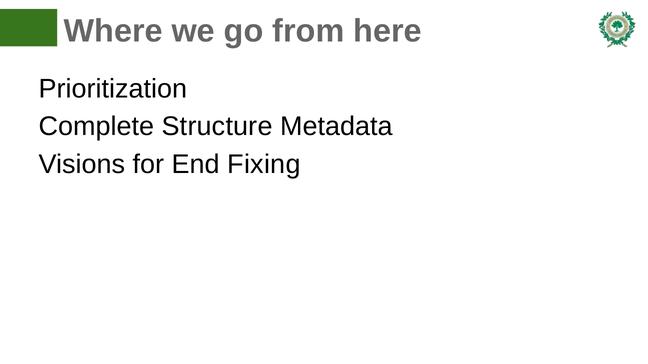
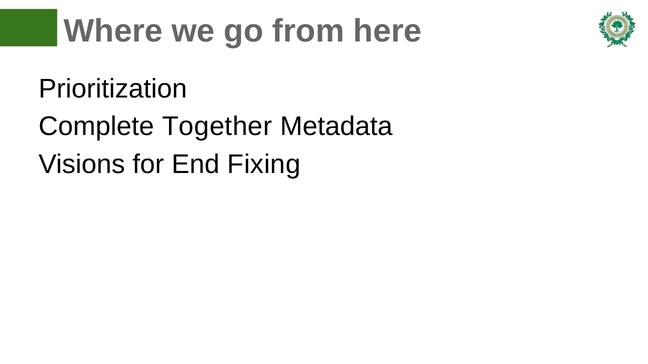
Structure: Structure -> Together (217, 127)
